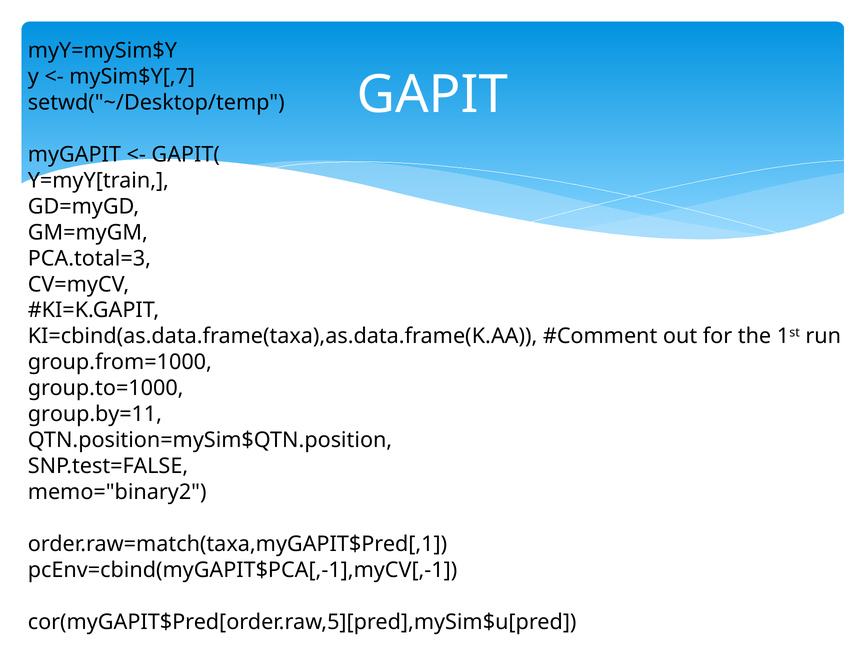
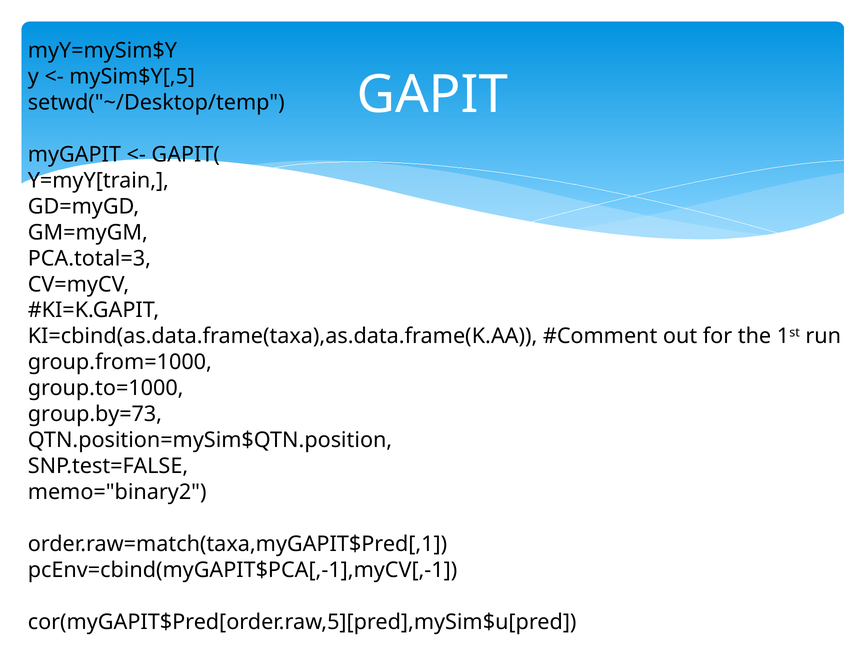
mySim$Y[,7: mySim$Y[,7 -> mySim$Y[,5 (132, 77)
group.by=11: group.by=11 -> group.by=73 (95, 414)
